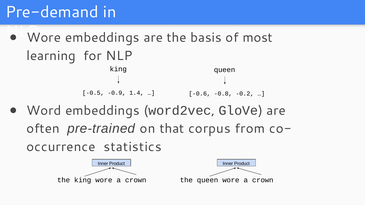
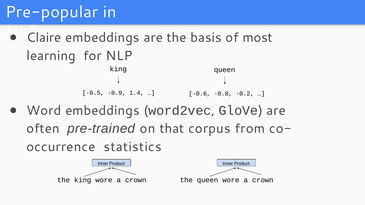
Pre-demand: Pre-demand -> Pre-popular (52, 12)
Wore: Wore -> Claire (44, 38)
